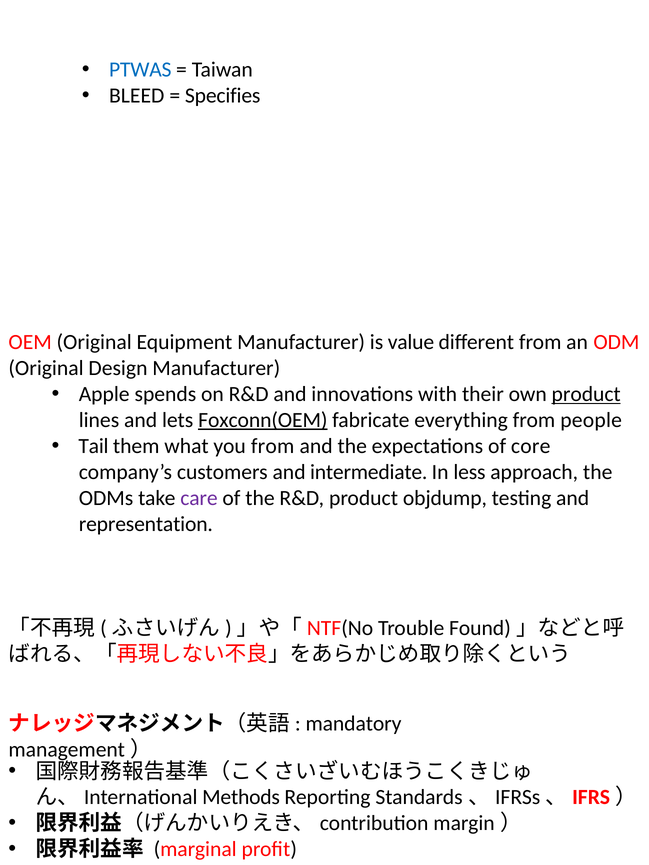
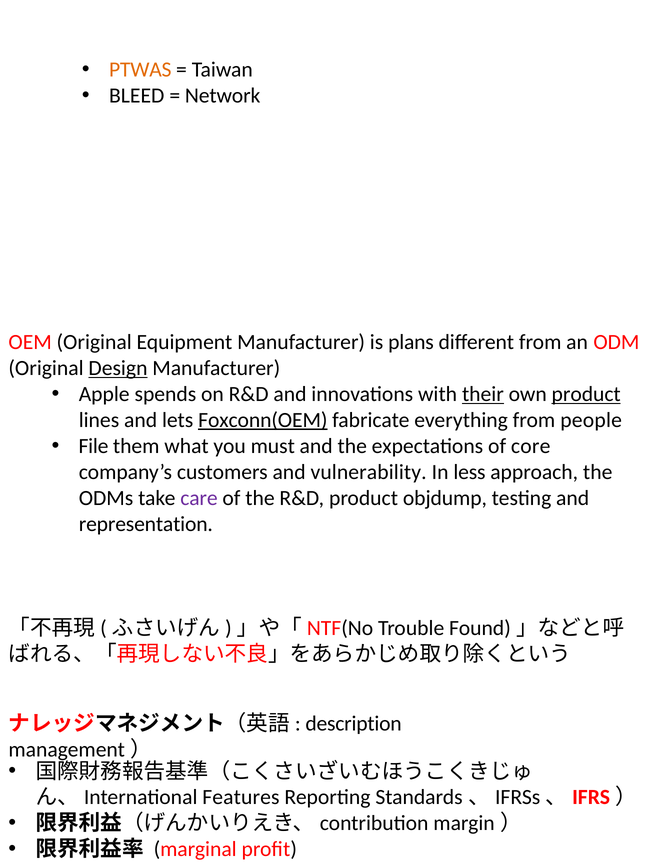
PTWAS colour: blue -> orange (140, 70)
Specifies: Specifies -> Network (223, 96)
value: value -> plans (411, 342)
Design underline: none -> present (118, 368)
their underline: none -> present (483, 394)
Tail: Tail -> File (93, 446)
you from: from -> must (273, 446)
intermediate: intermediate -> vulnerability (369, 472)
mandatory: mandatory -> description (354, 724)
Methods: Methods -> Features (241, 798)
